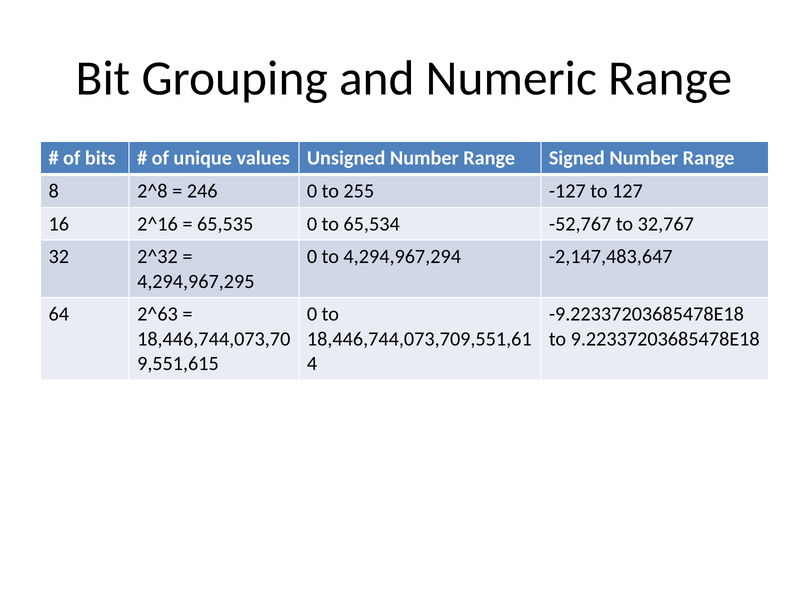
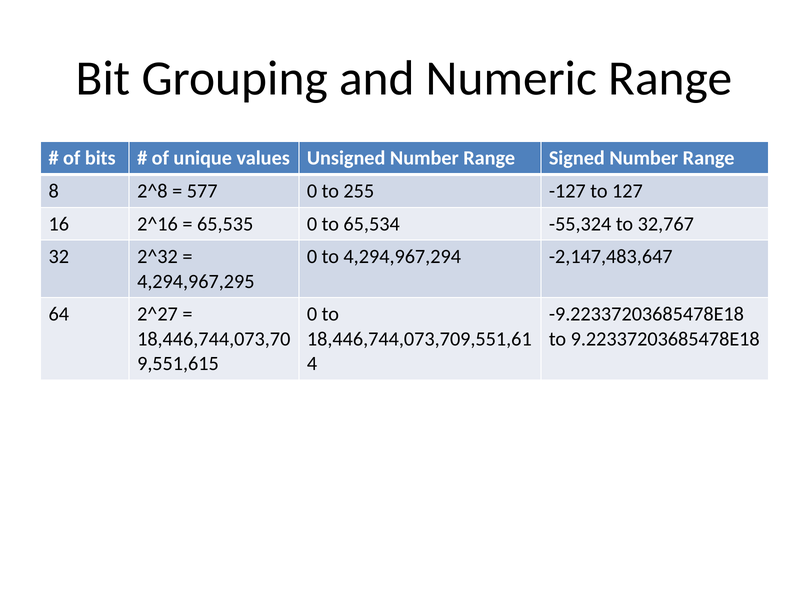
246: 246 -> 577 (202, 191)
-52,767: -52,767 -> -55,324 (580, 224)
2^63: 2^63 -> 2^27 (157, 314)
